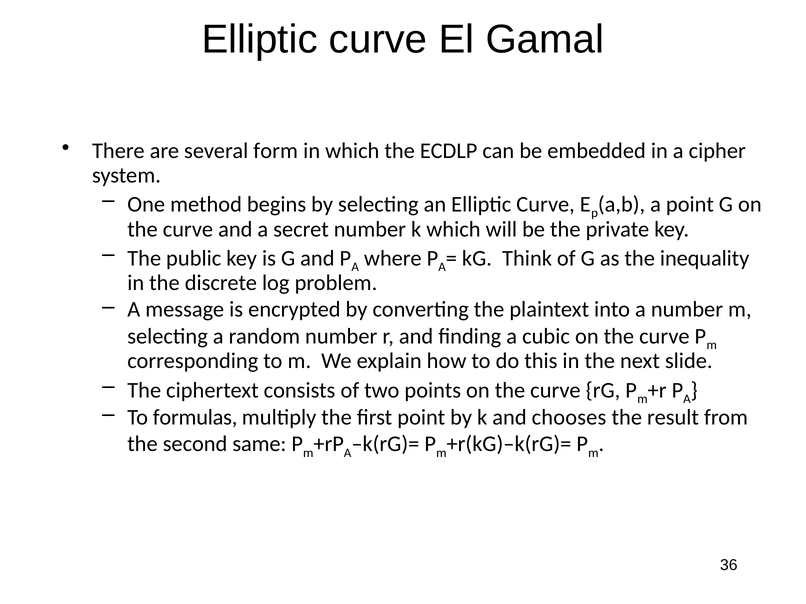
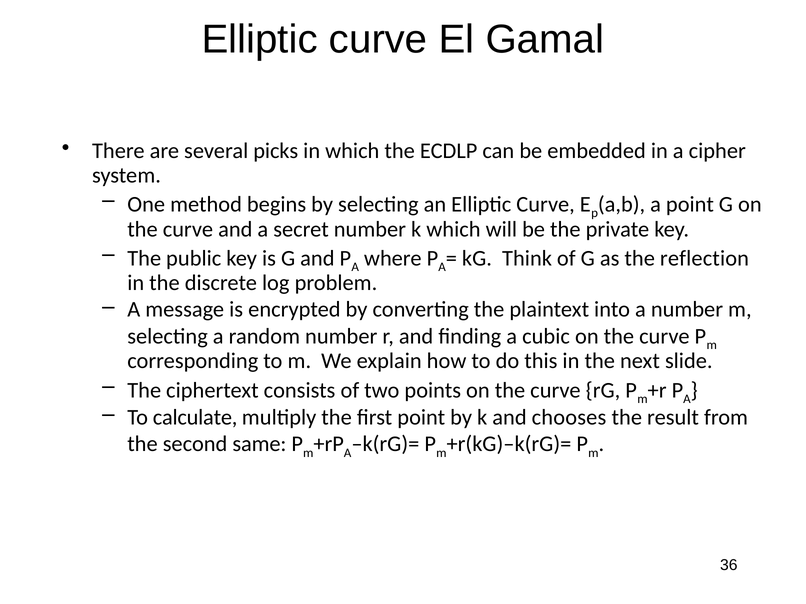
form: form -> picks (276, 151)
inequality: inequality -> reflection (704, 258)
formulas: formulas -> calculate (195, 418)
